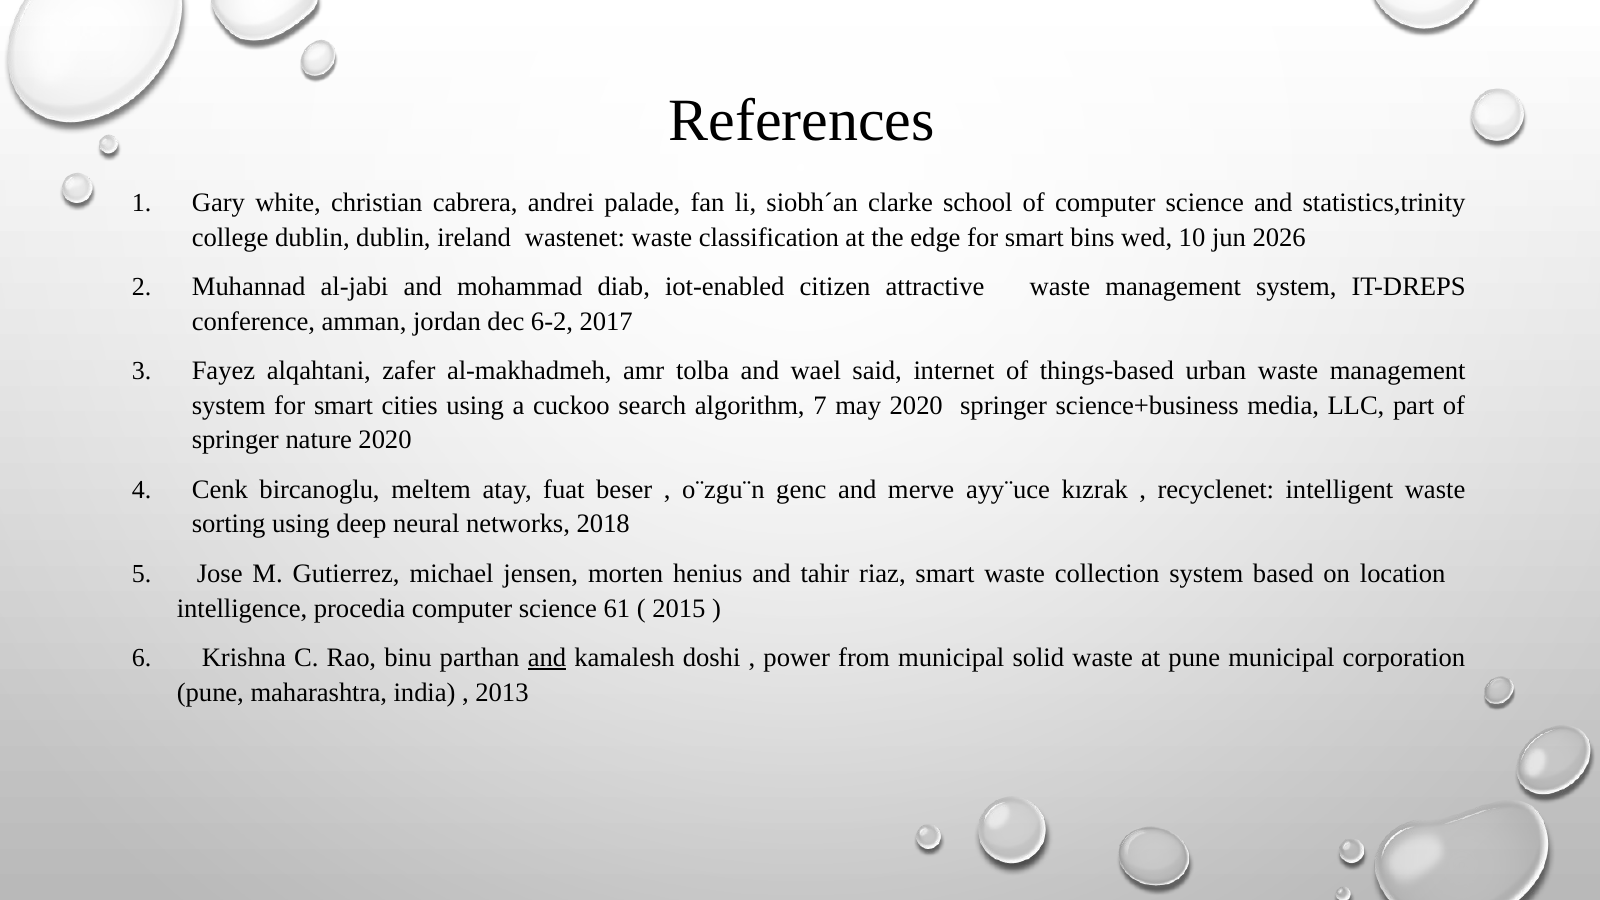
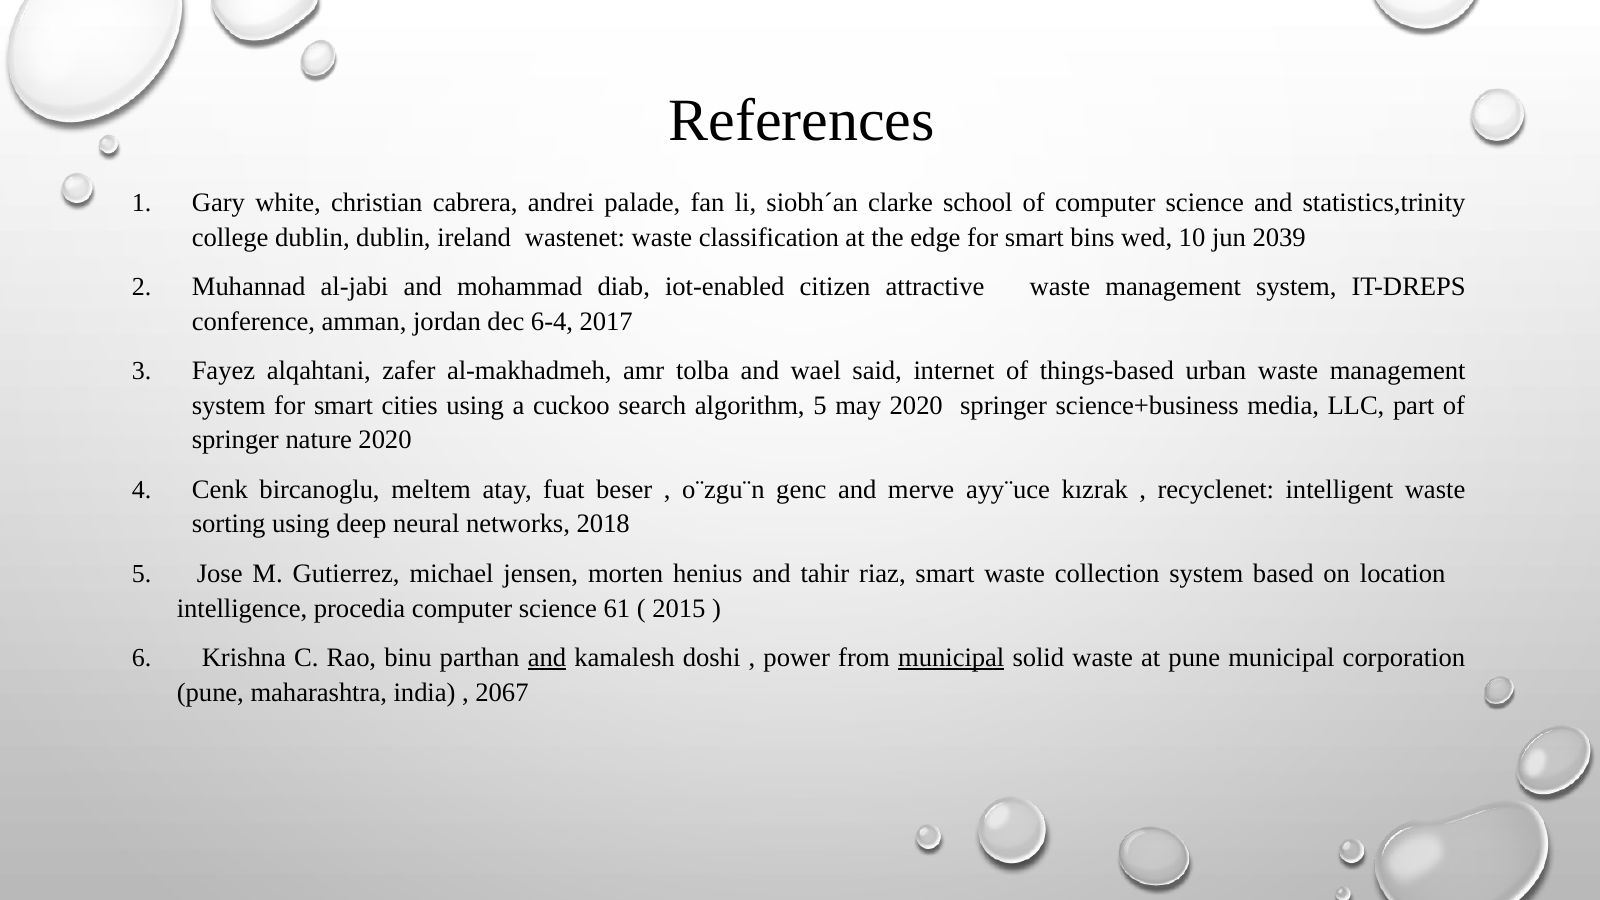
2026: 2026 -> 2039 (1279, 237)
6-2: 6-2 -> 6-4 (552, 322)
algorithm 7: 7 -> 5 (820, 406)
municipal underline: none -> present (951, 658)
2013: 2013 -> 2067 (502, 692)
